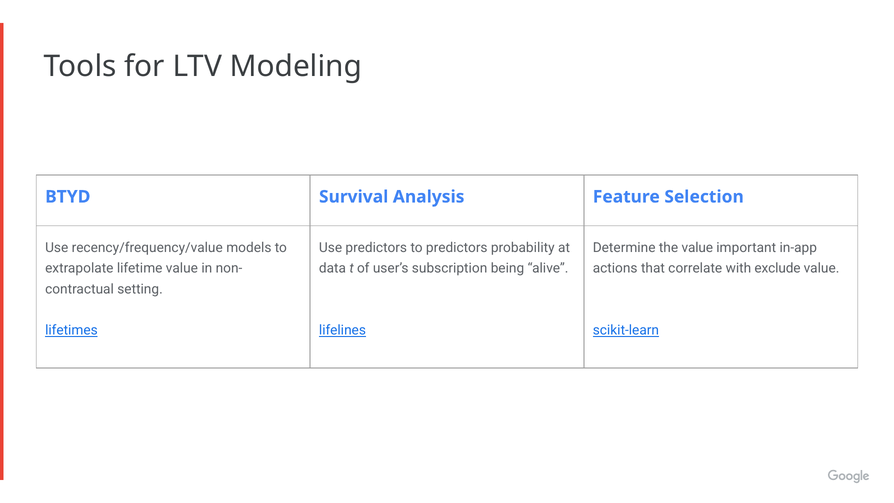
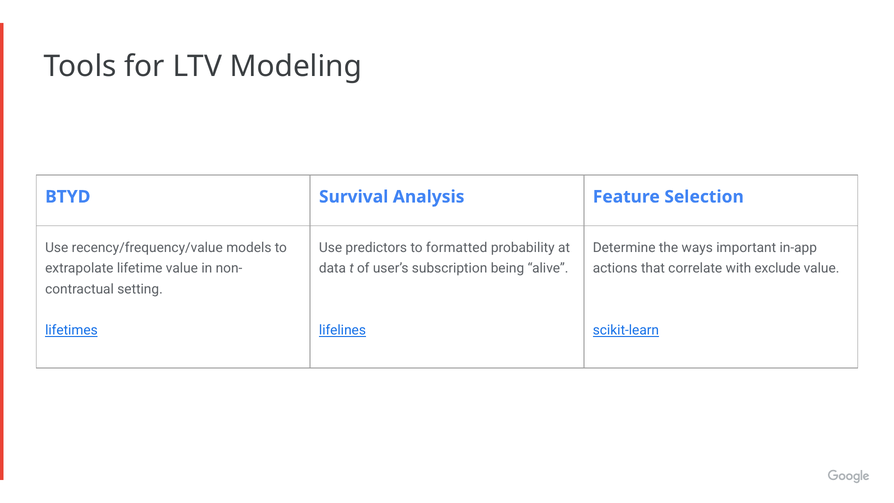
to predictors: predictors -> formatted (457, 248)
the value: value -> ways (697, 248)
